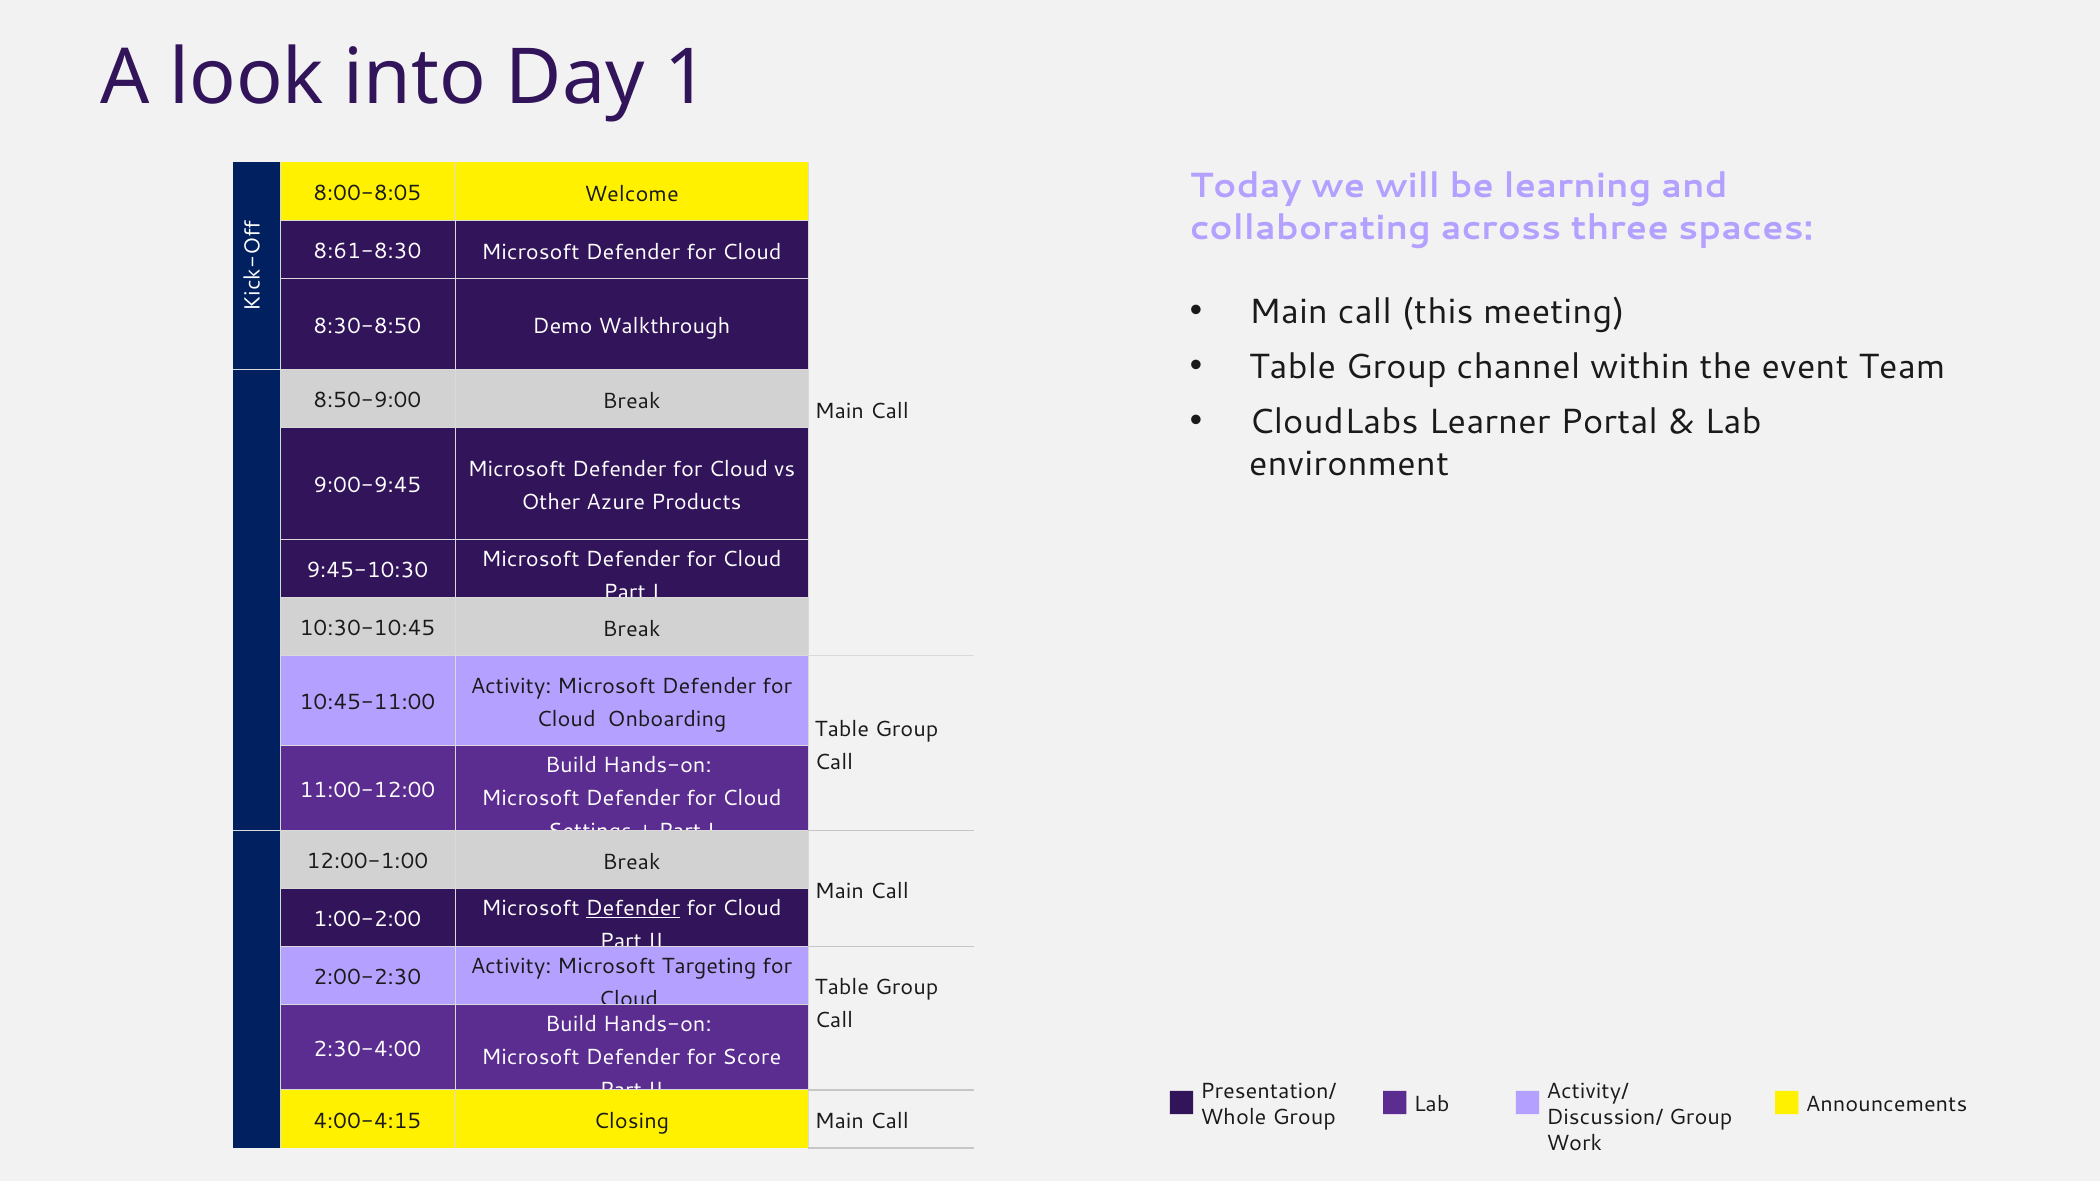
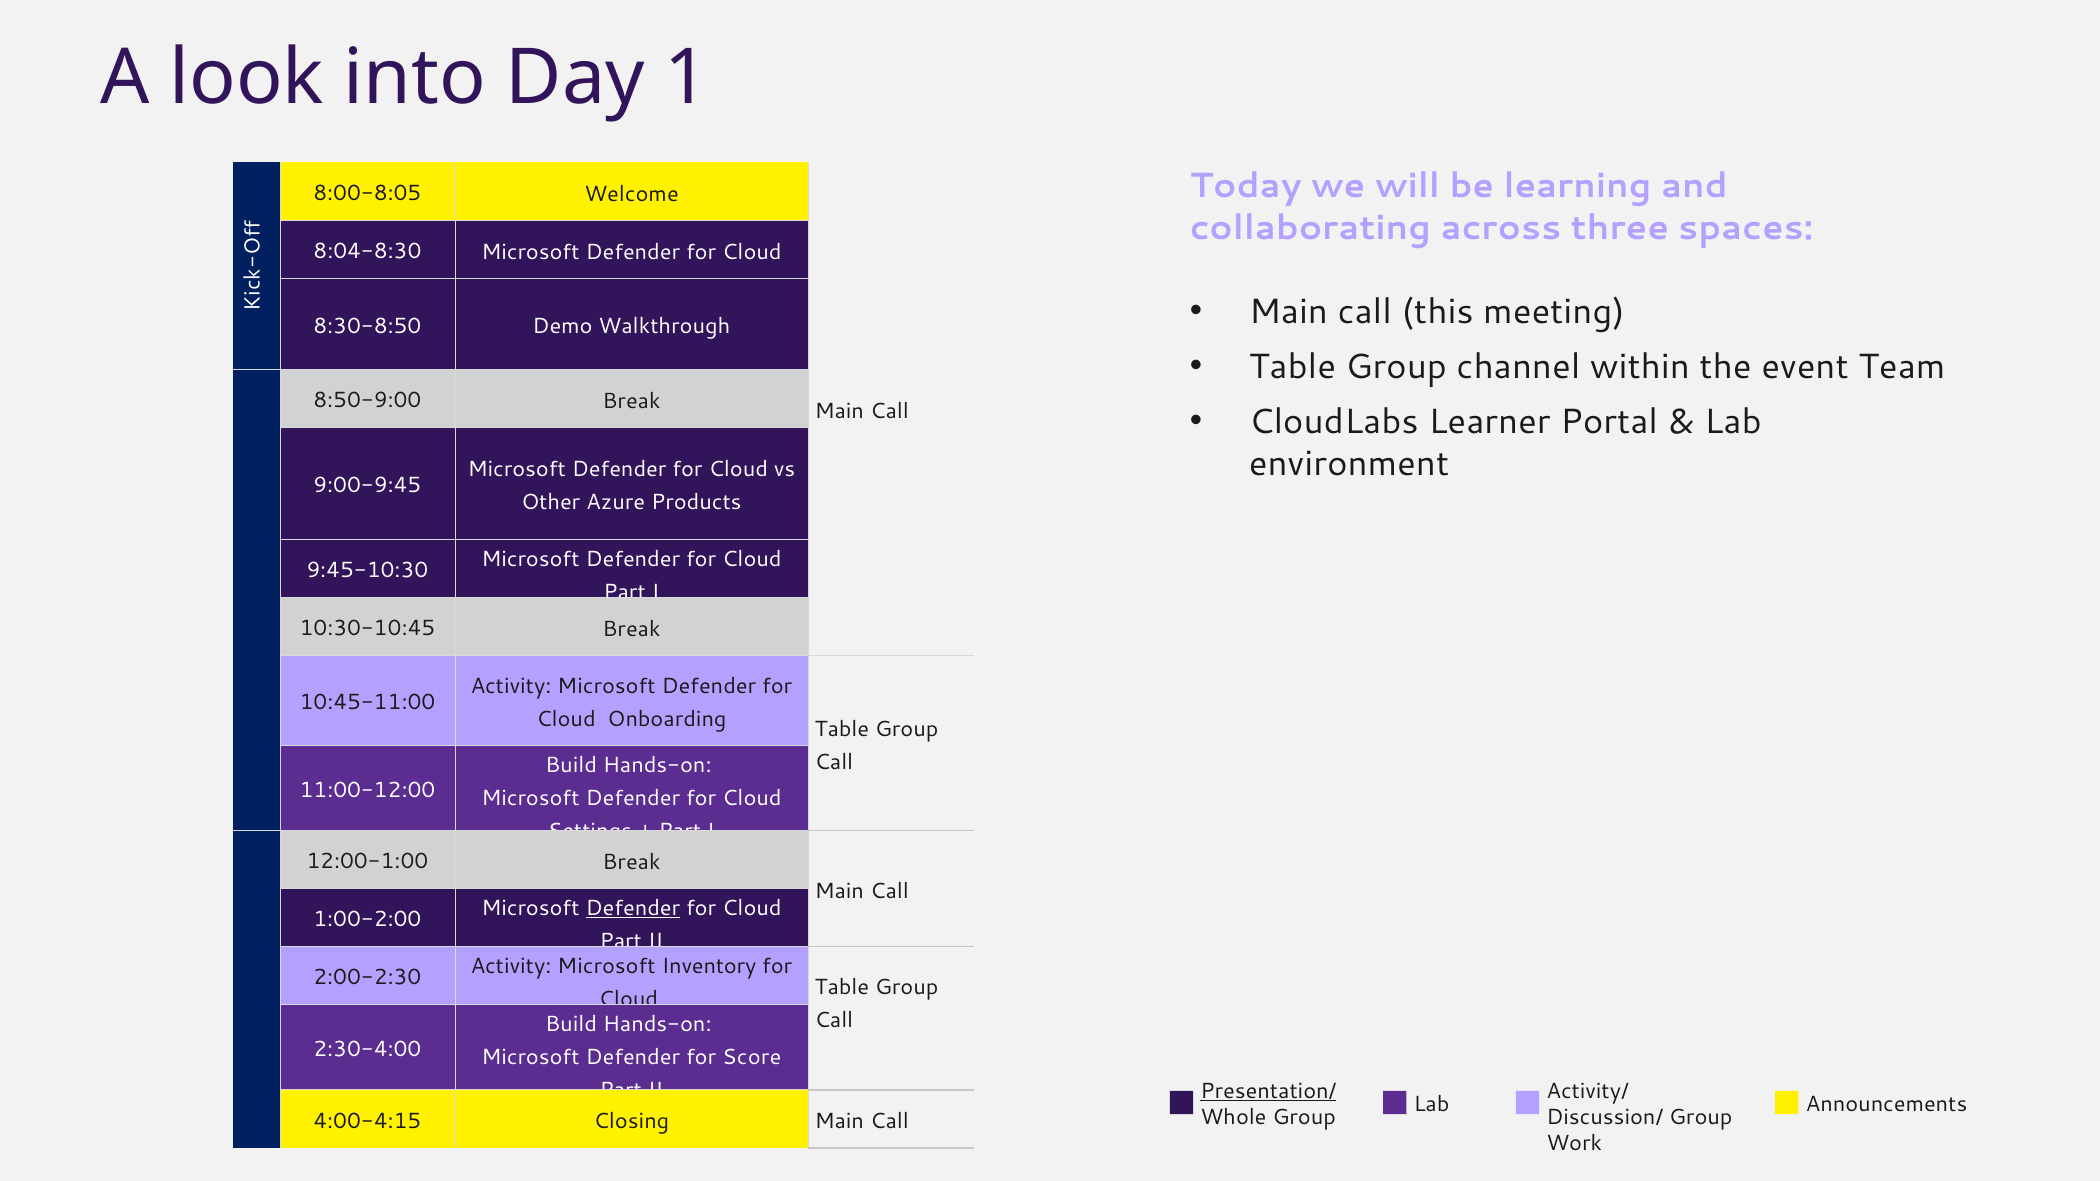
8:61-8:30: 8:61-8:30 -> 8:04-8:30 (367, 252)
Targeting: Targeting -> Inventory (709, 966)
Presentation/ underline: none -> present (1268, 1091)
